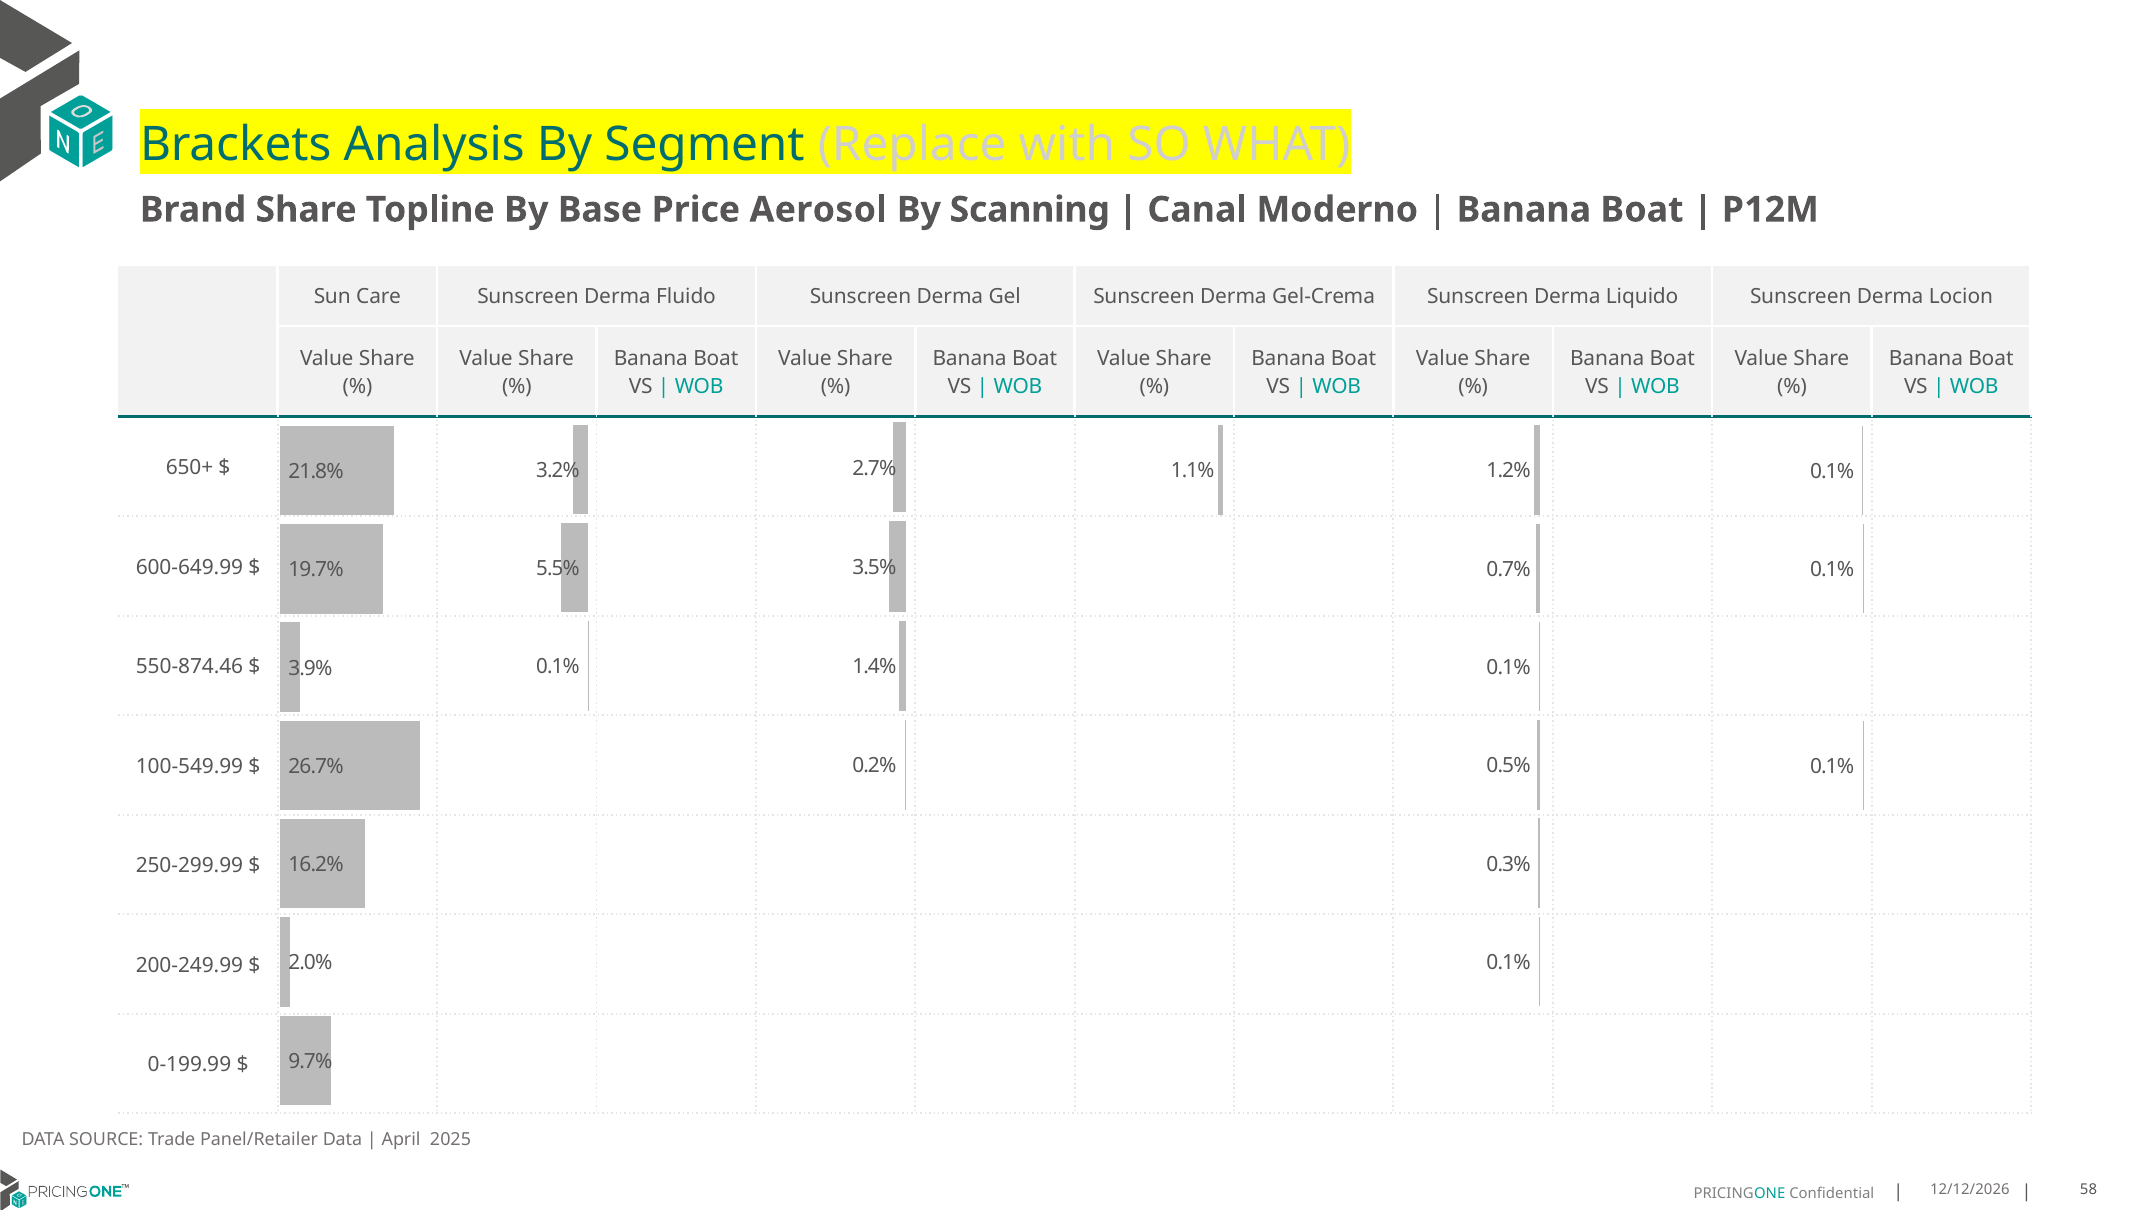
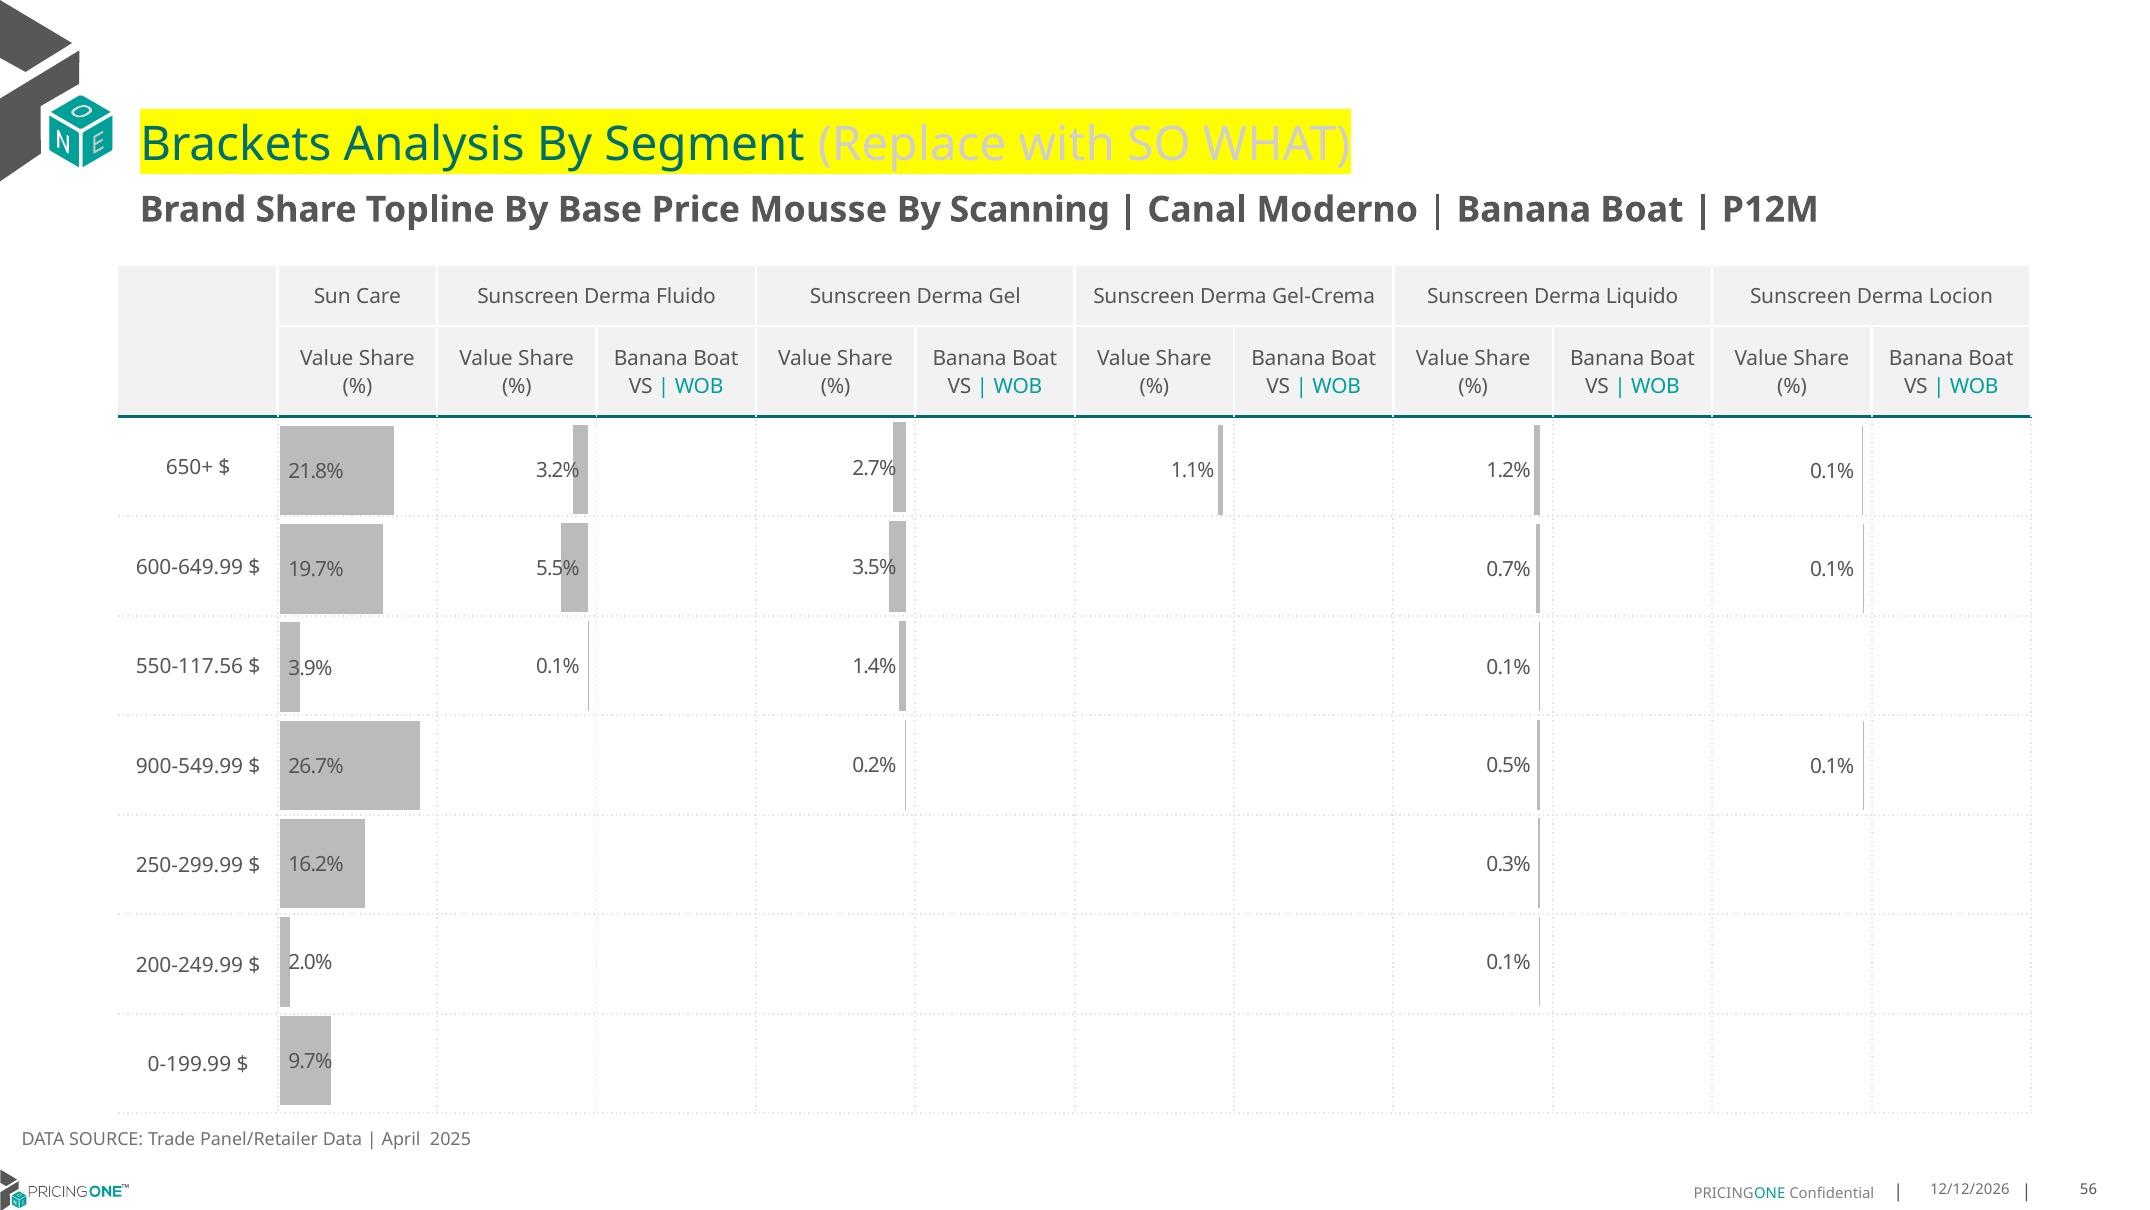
Aerosol: Aerosol -> Mousse (818, 210)
550-874.46: 550-874.46 -> 550-117.56 (190, 667)
100-549.99: 100-549.99 -> 900-549.99 (190, 766)
58: 58 -> 56 (2089, 1189)
